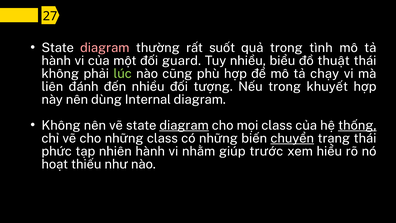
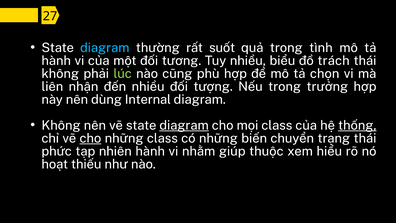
diagram colour: pink -> light blue (105, 48)
guard: guard -> tương (182, 61)
thuật: thuật -> trách (334, 61)
chạy: chạy -> chọn (325, 74)
đánh: đánh -> nhận (83, 86)
khuyết: khuyết -> trưởng (327, 86)
cho underline: none -> present (90, 138)
chuyển underline: present -> none (292, 138)
trước: trước -> thuộc (266, 151)
